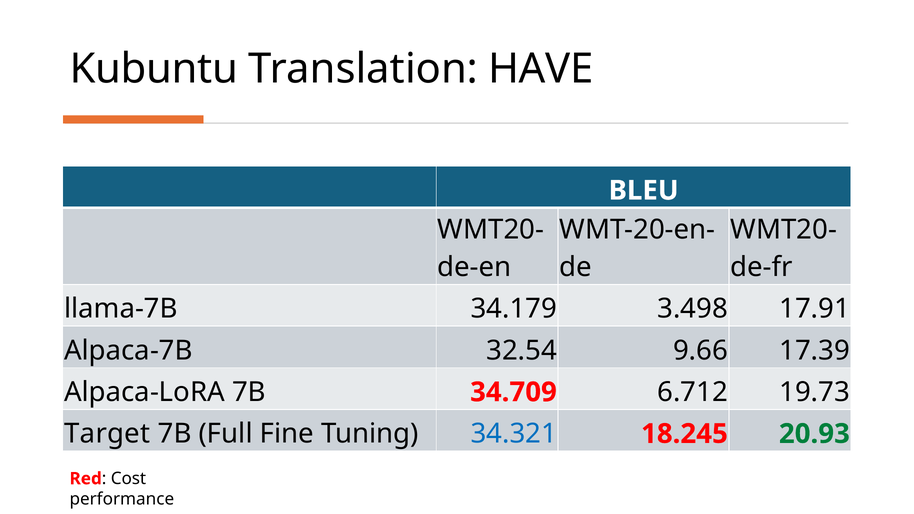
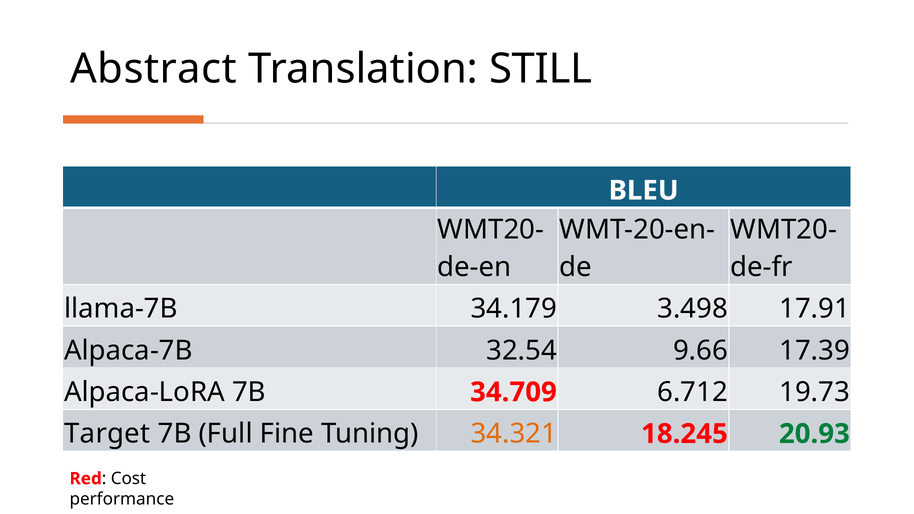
Kubuntu: Kubuntu -> Abstract (154, 69)
HAVE: HAVE -> STILL (541, 69)
34.321 colour: blue -> orange (514, 434)
